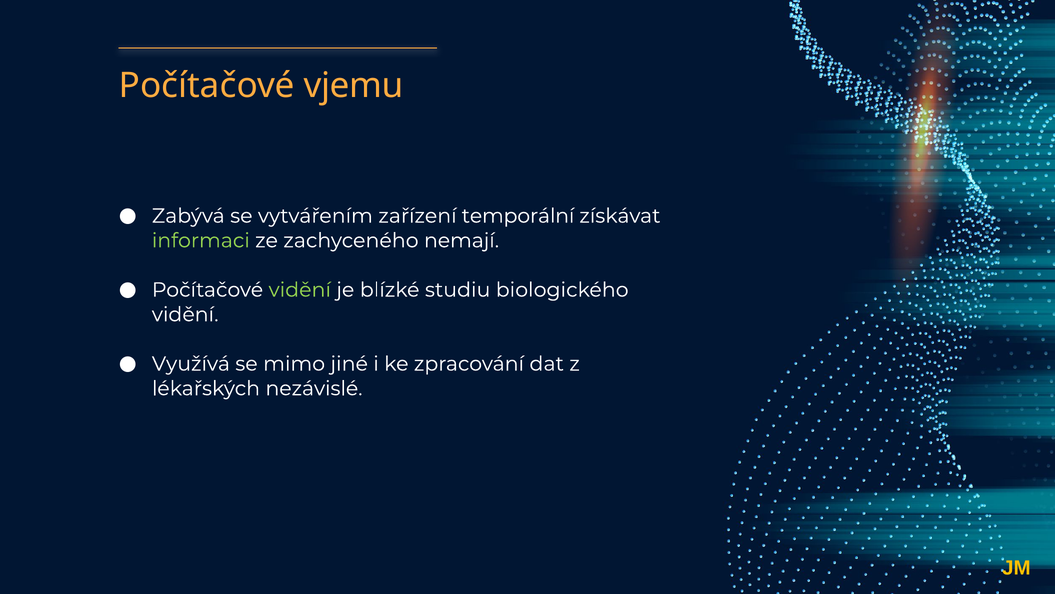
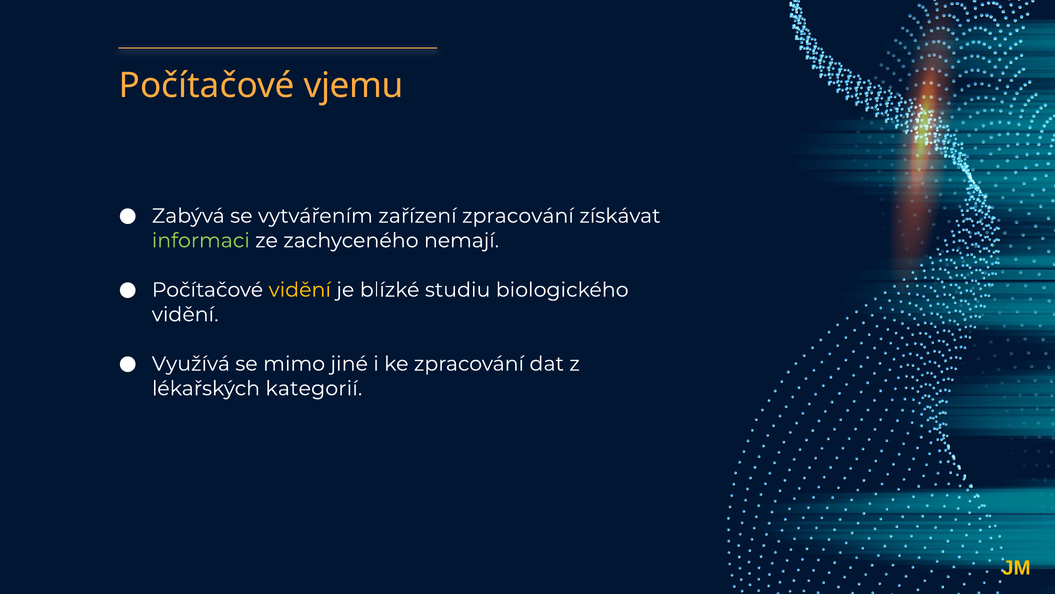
zařízení temporální: temporální -> zpracování (518, 216)
vidění colour: light green -> yellow (300, 290)
nezávislé: nezávislé -> kategorií (314, 388)
